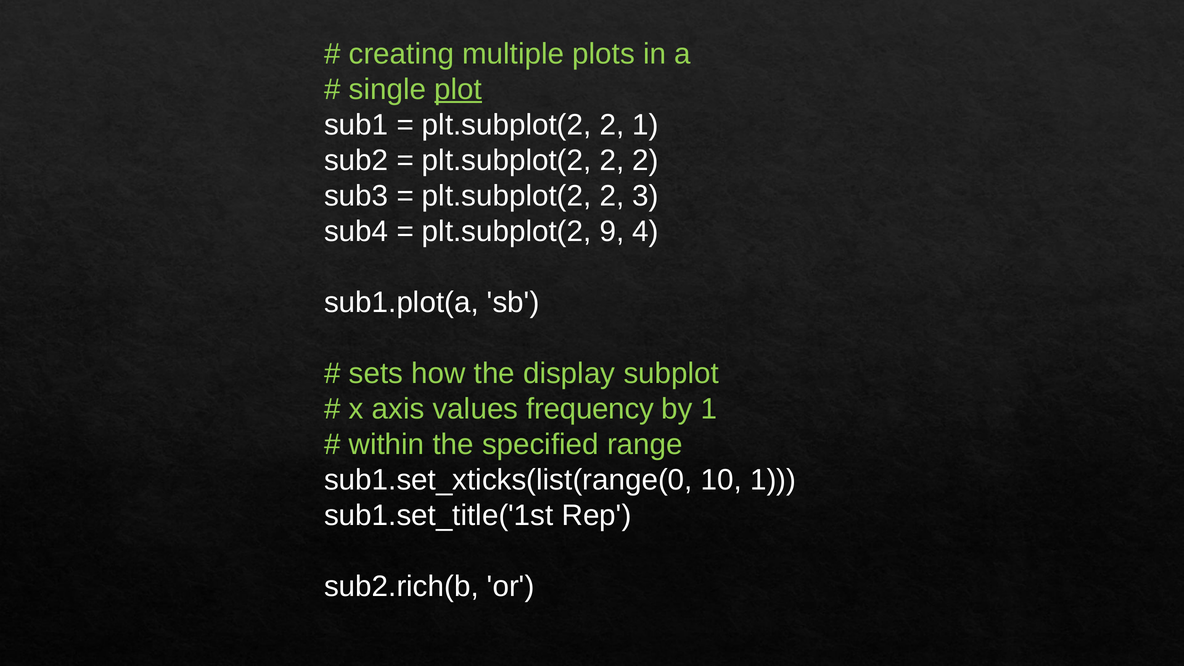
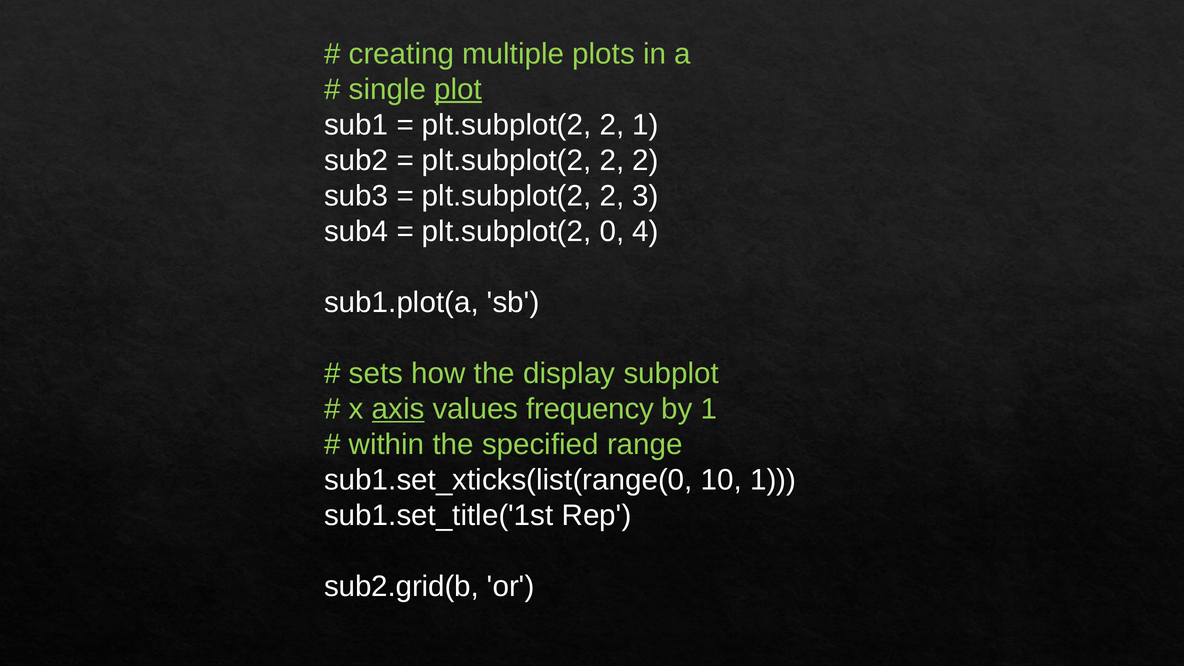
9: 9 -> 0 (612, 231)
axis underline: none -> present (398, 409)
sub2.rich(b: sub2.rich(b -> sub2.grid(b (402, 587)
